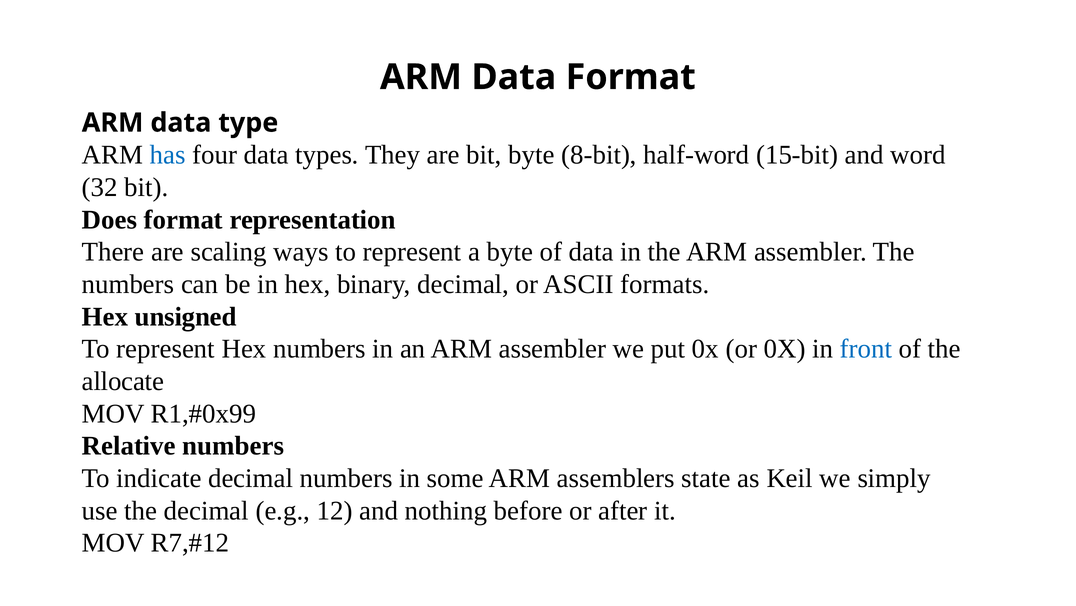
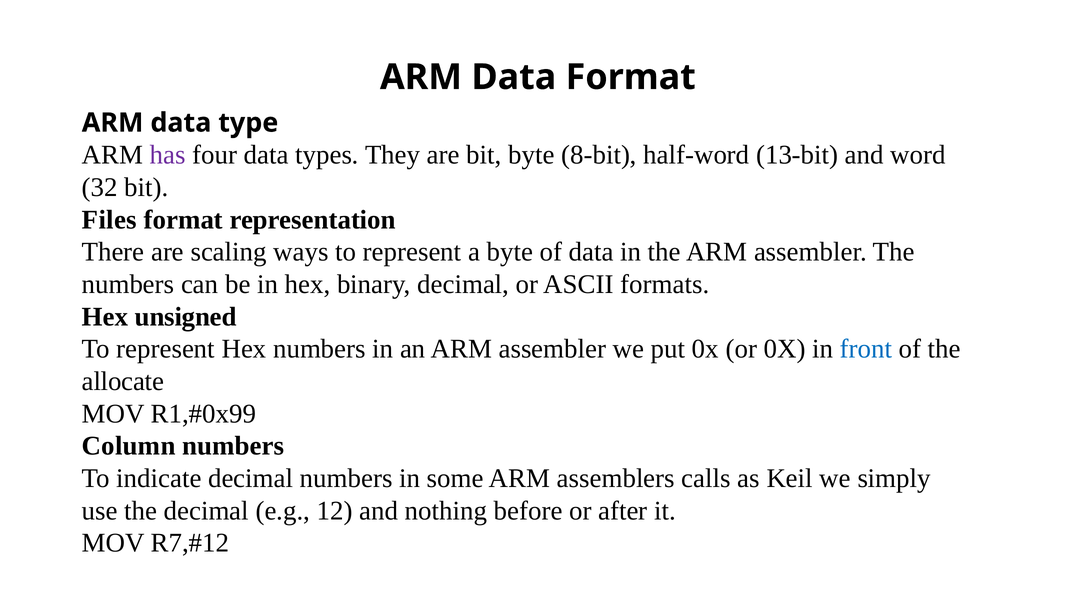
has colour: blue -> purple (168, 155)
15-bit: 15-bit -> 13-bit (797, 155)
Does: Does -> Files (109, 219)
Relative: Relative -> Column (129, 445)
state: state -> calls (706, 478)
